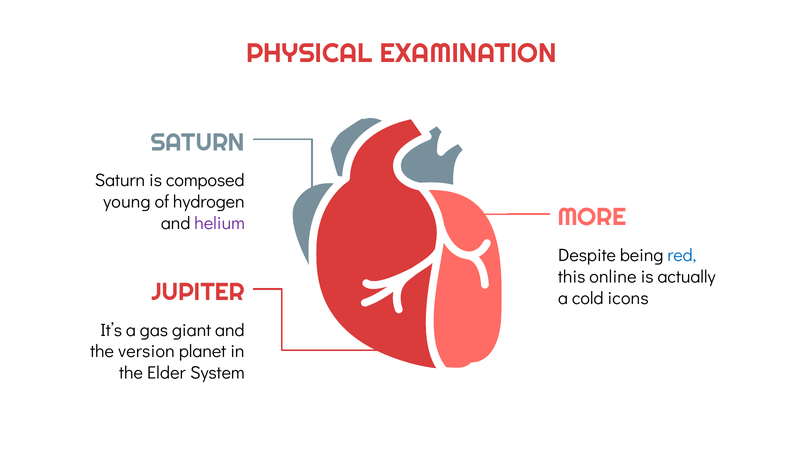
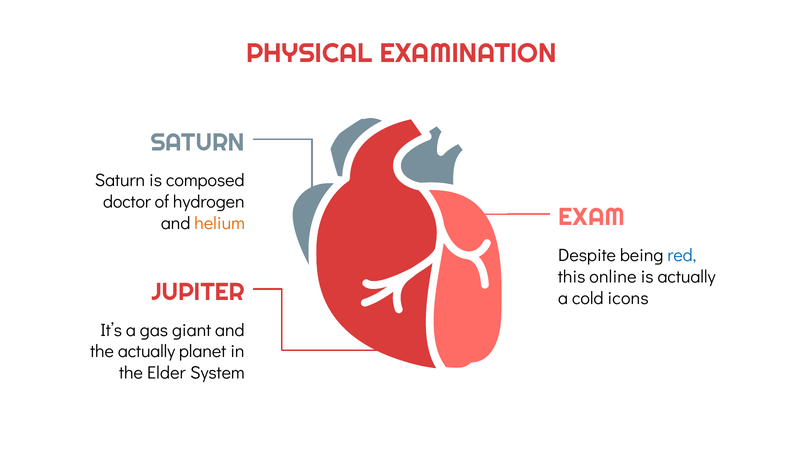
young: young -> doctor (127, 202)
MORE: MORE -> EXAM (592, 217)
helium colour: purple -> orange (220, 223)
the version: version -> actually (147, 351)
